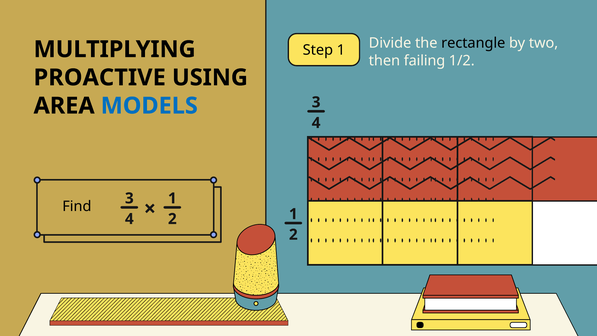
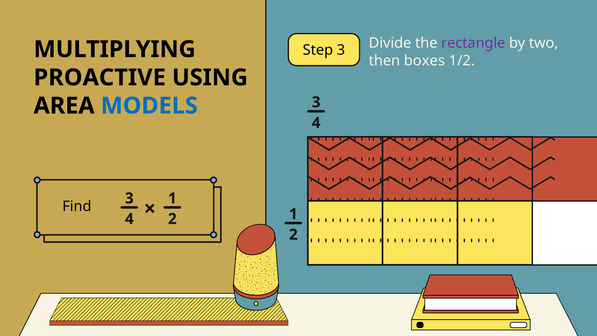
rectangle colour: black -> purple (473, 43)
Step 1: 1 -> 3 (341, 50)
failing: failing -> boxes (424, 61)
